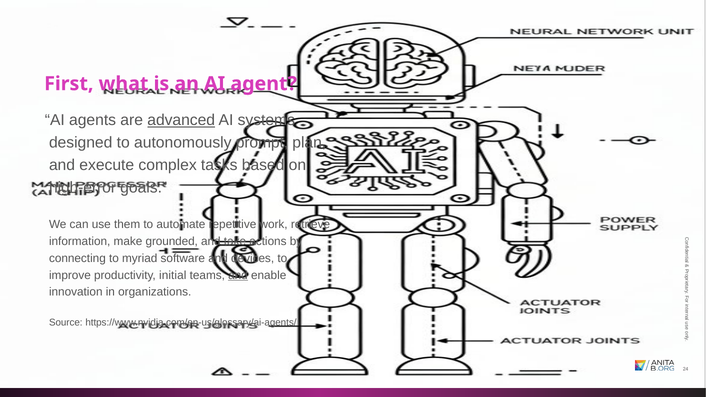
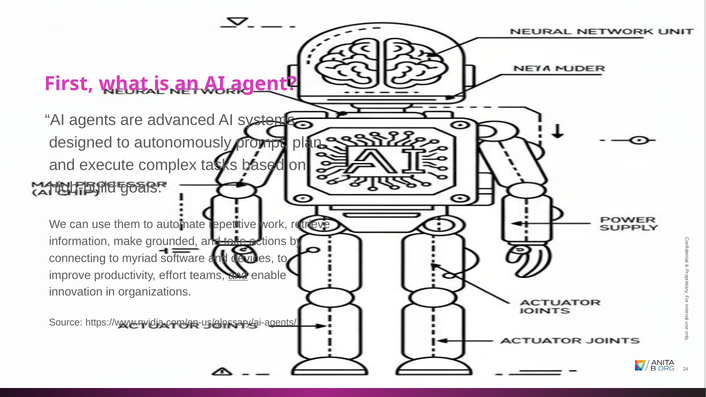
advanced underline: present -> none (181, 120)
high-error: high-error -> high-build (83, 188)
initial: initial -> effort (173, 275)
